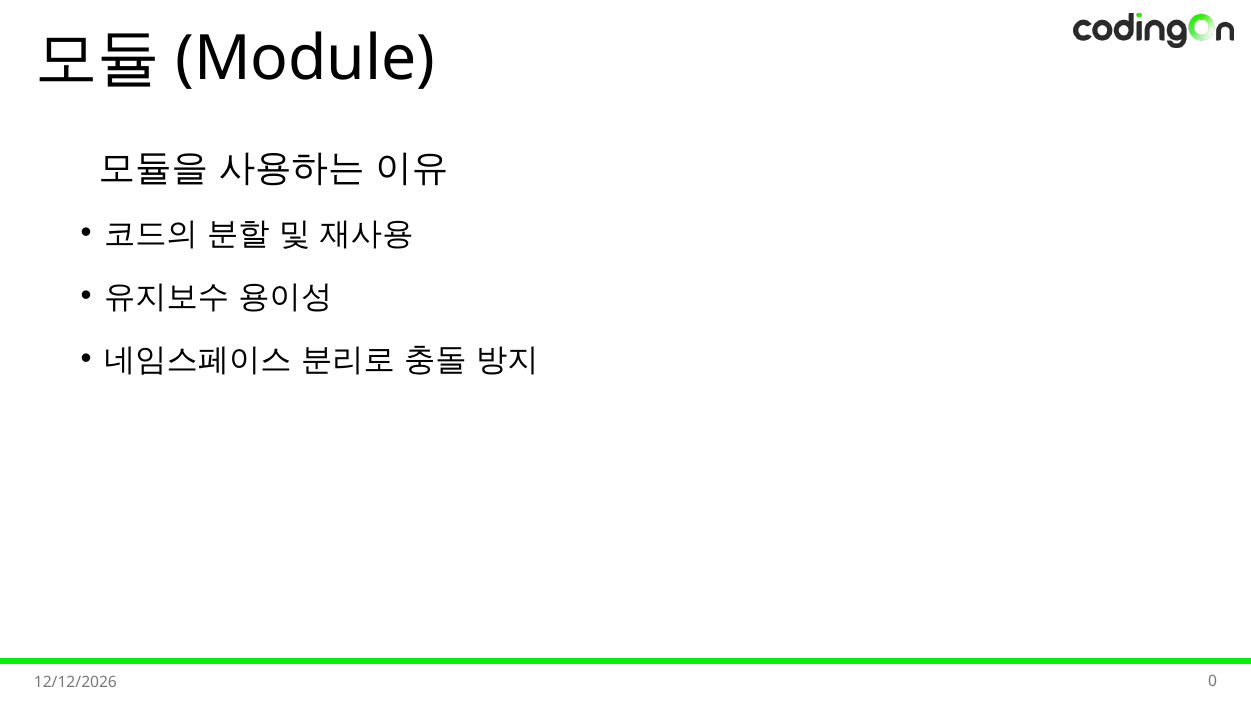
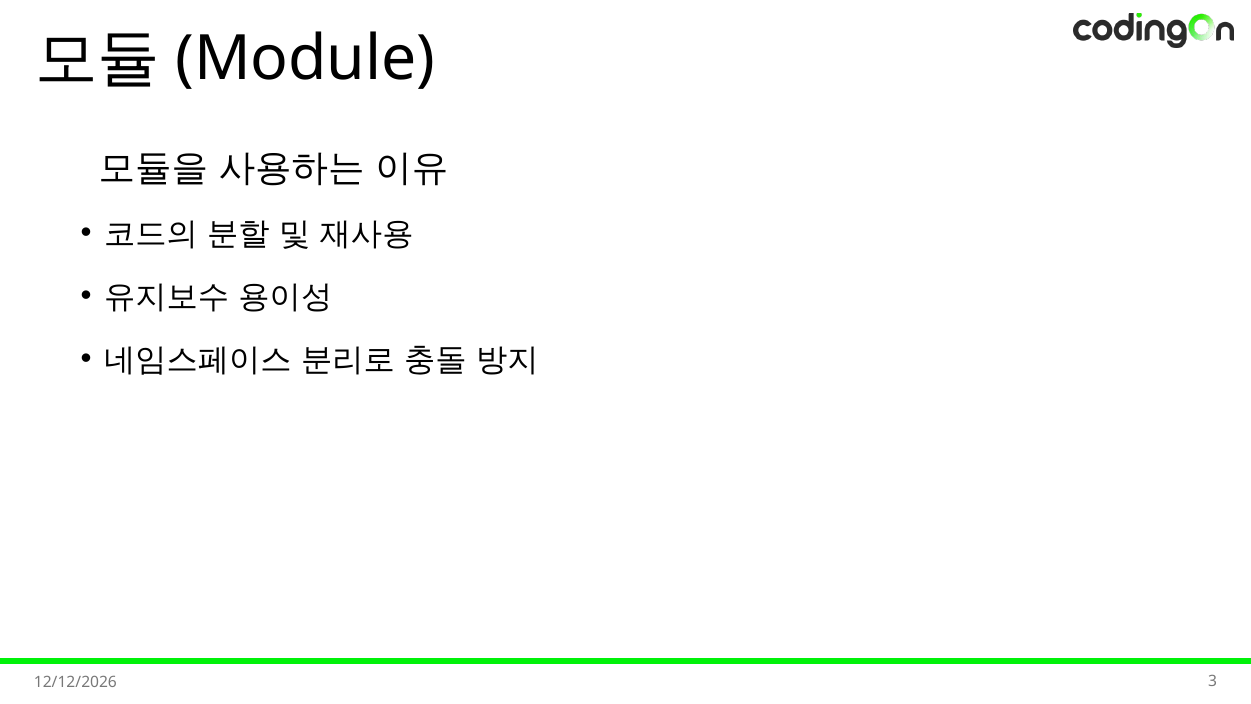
0: 0 -> 3 (1213, 681)
